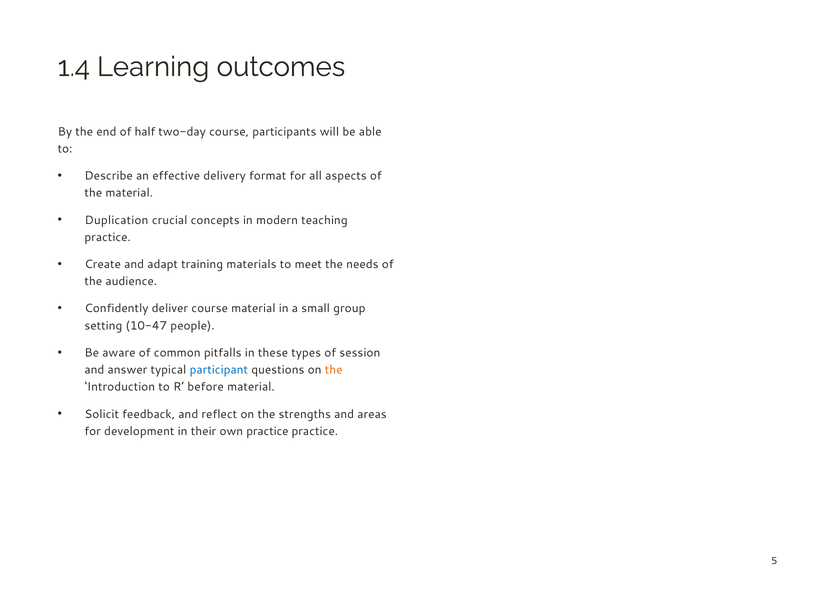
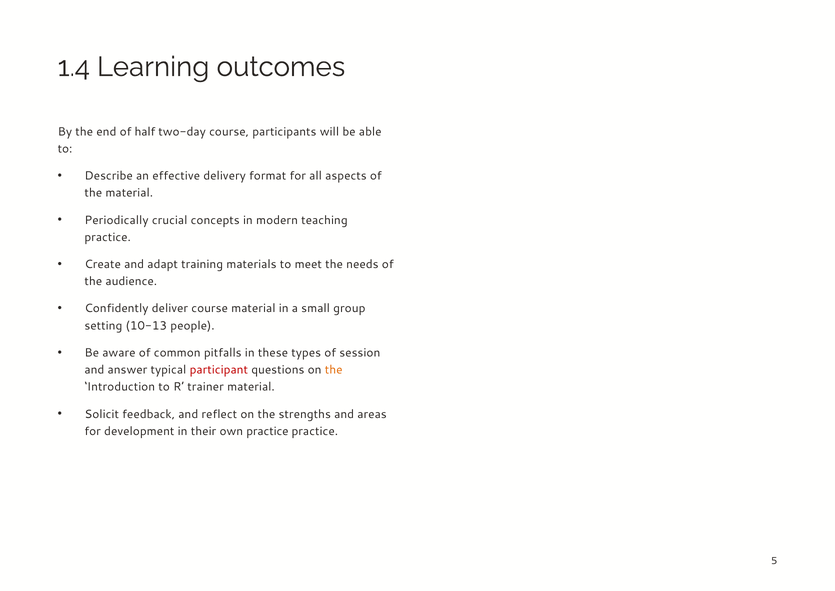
Duplication: Duplication -> Periodically (117, 220)
10-47: 10-47 -> 10-13 (146, 325)
participant colour: blue -> red (219, 370)
before: before -> trainer (206, 387)
